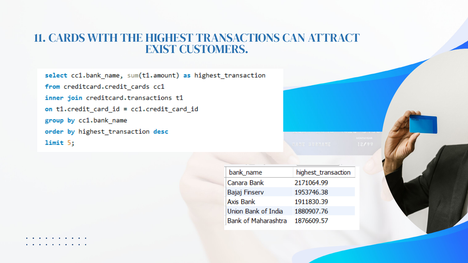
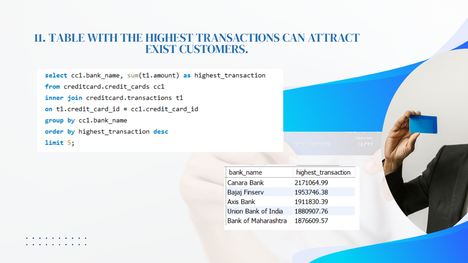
CARDS: CARDS -> TABLE (67, 38)
